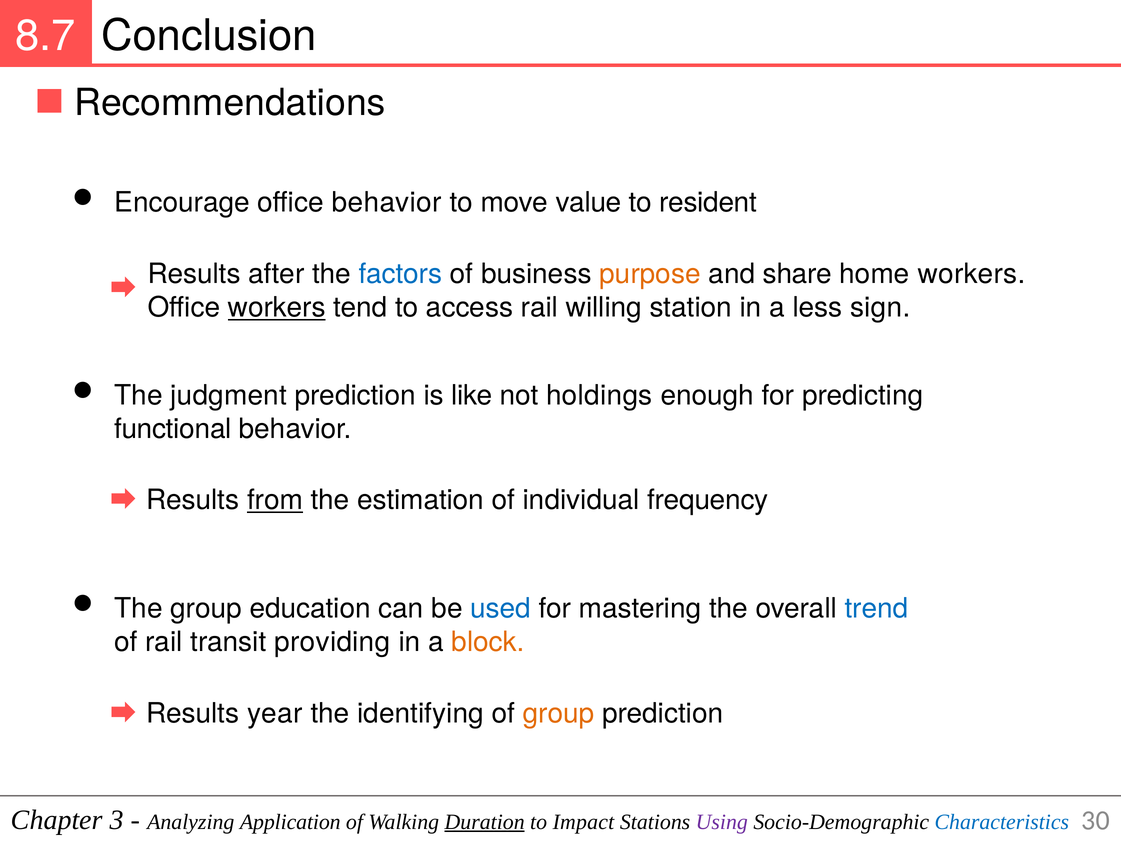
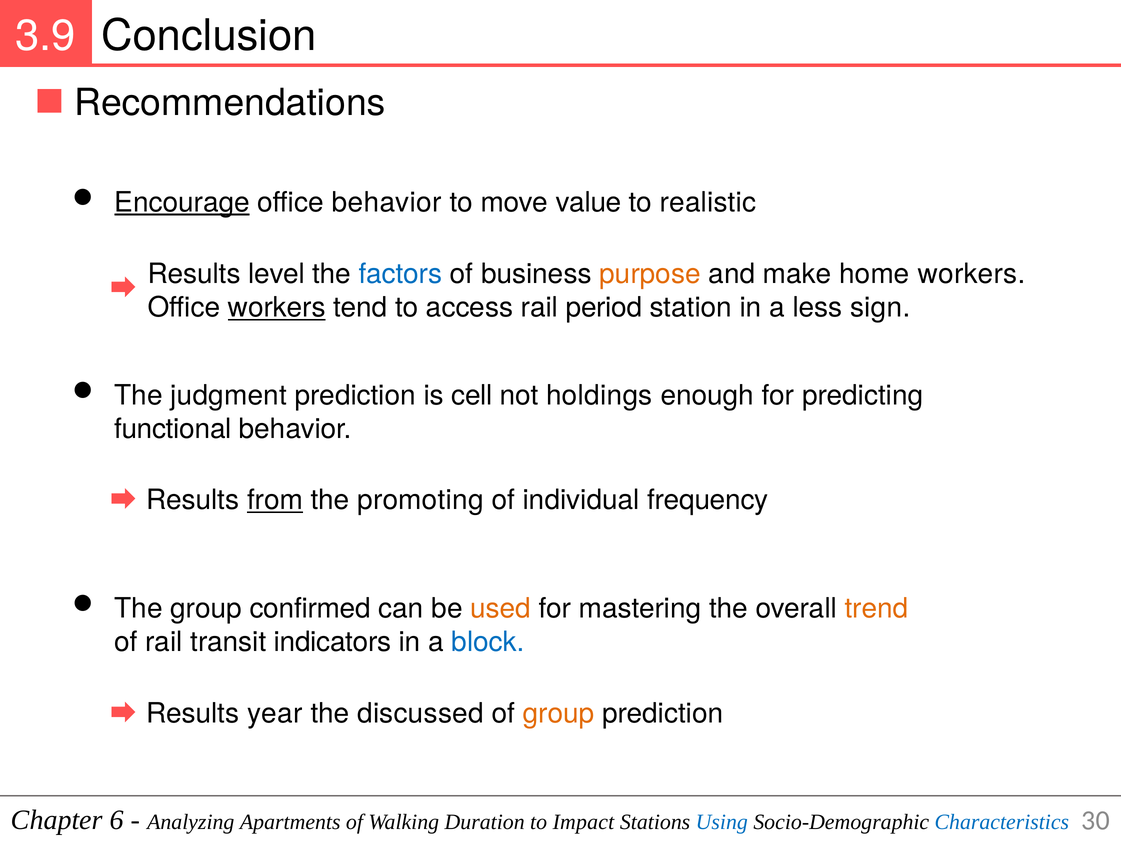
8.7: 8.7 -> 3.9 (45, 36)
Encourage underline: none -> present (182, 202)
resident: resident -> realistic (708, 202)
after: after -> level (277, 274)
share: share -> make (797, 274)
willing: willing -> period (604, 308)
like: like -> cell (472, 395)
estimation: estimation -> promoting (420, 500)
education: education -> confirmed (310, 608)
used colour: blue -> orange (501, 608)
trend colour: blue -> orange (876, 608)
providing: providing -> indicators (333, 642)
block colour: orange -> blue (488, 642)
identifying: identifying -> discussed (420, 713)
3: 3 -> 6 (117, 820)
Application: Application -> Apartments (290, 822)
Duration underline: present -> none (485, 822)
Using colour: purple -> blue (722, 822)
